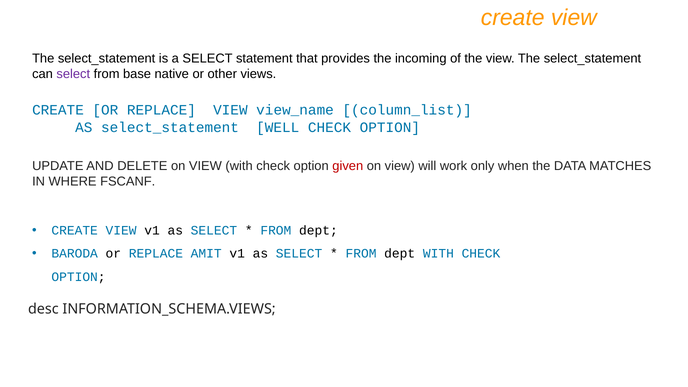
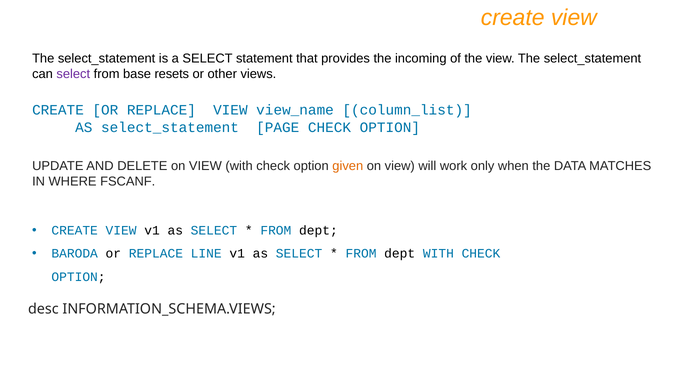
native: native -> resets (172, 74)
WELL: WELL -> PAGE (278, 127)
given colour: red -> orange (348, 166)
AMIT: AMIT -> LINE (206, 254)
